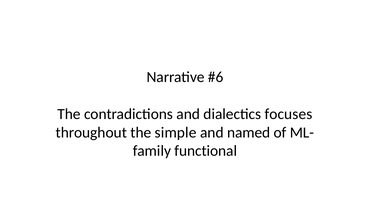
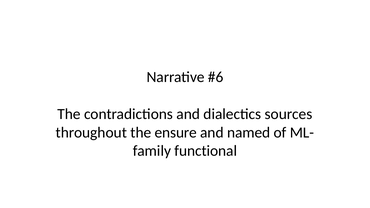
focuses: focuses -> sources (289, 114)
simple: simple -> ensure (176, 133)
